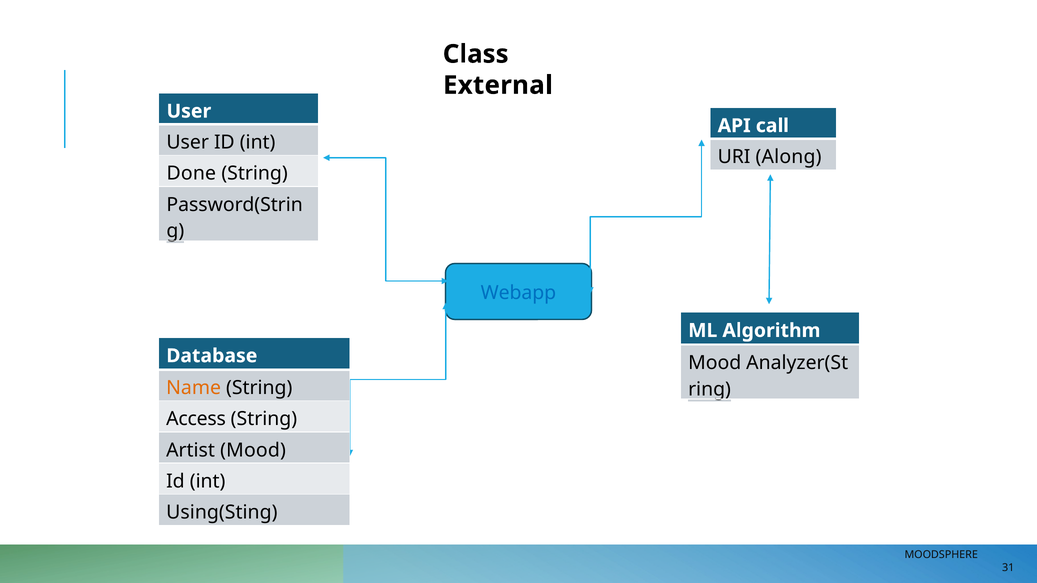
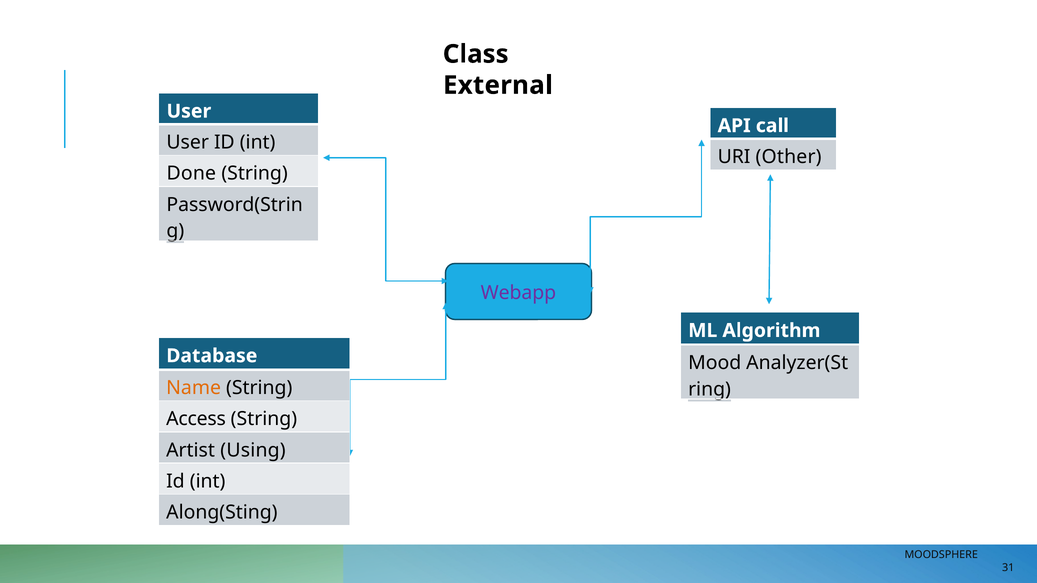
Along: Along -> Other (789, 157)
Webapp colour: blue -> purple (518, 293)
Artist Mood: Mood -> Using (253, 450)
Using(Sting: Using(Sting -> Along(Sting (222, 513)
